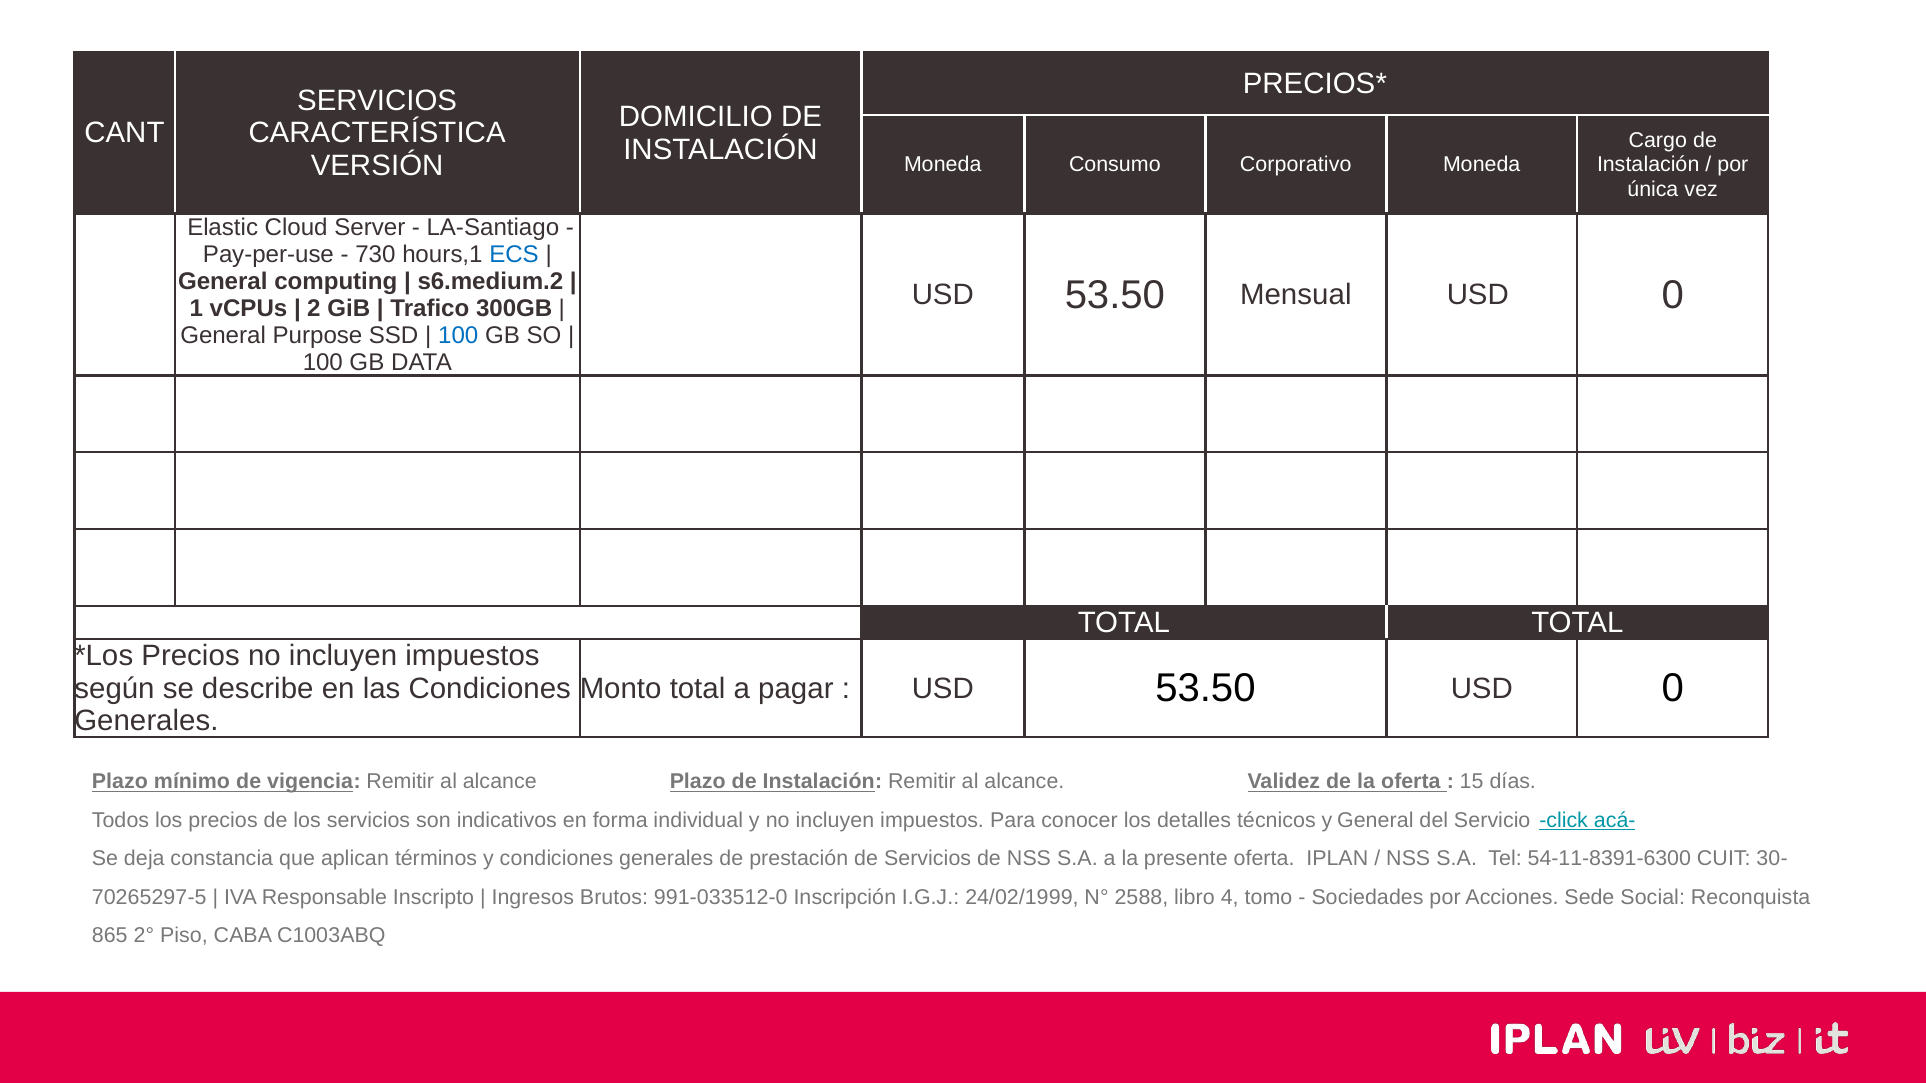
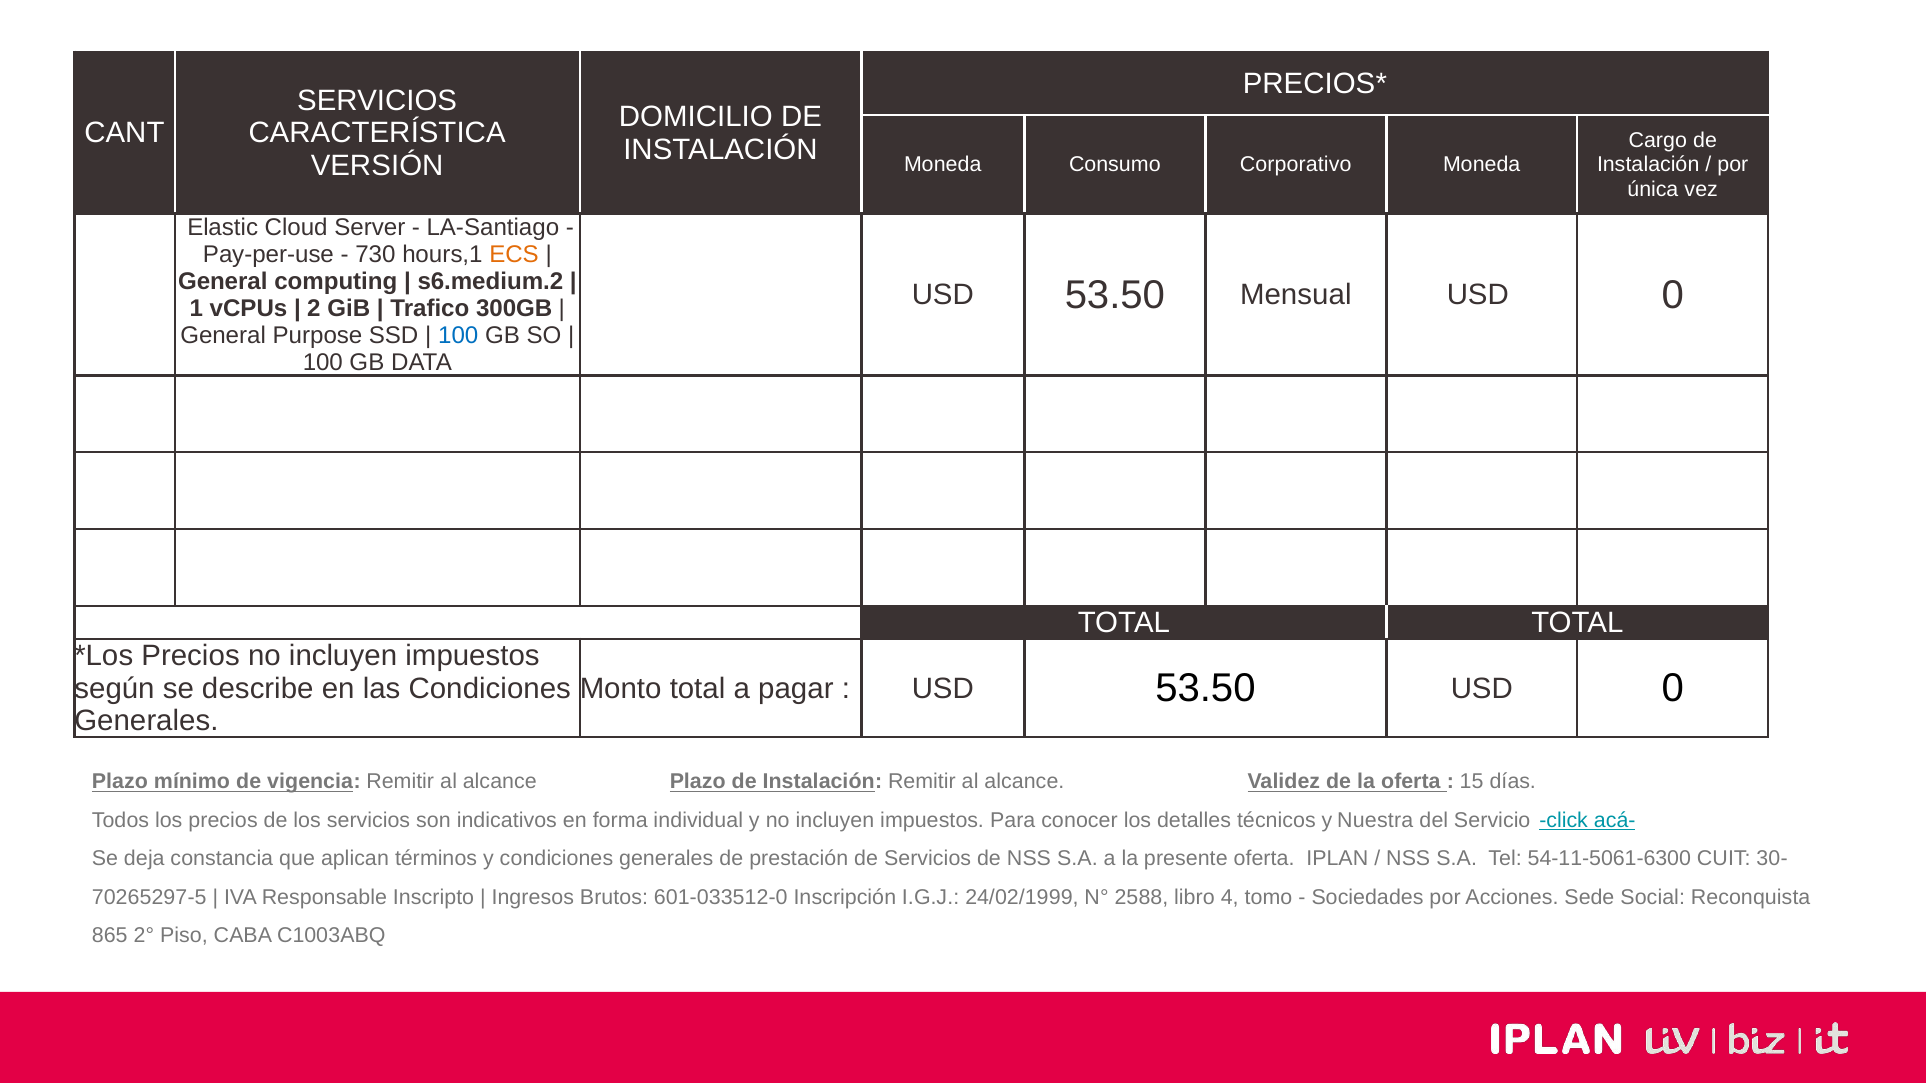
ECS colour: blue -> orange (514, 255)
y General: General -> Nuestra (1375, 821)
54-11-8391-6300: 54-11-8391-6300 -> 54-11-5061-6300 (1609, 859)
991-033512-0: 991-033512-0 -> 601-033512-0 (721, 897)
